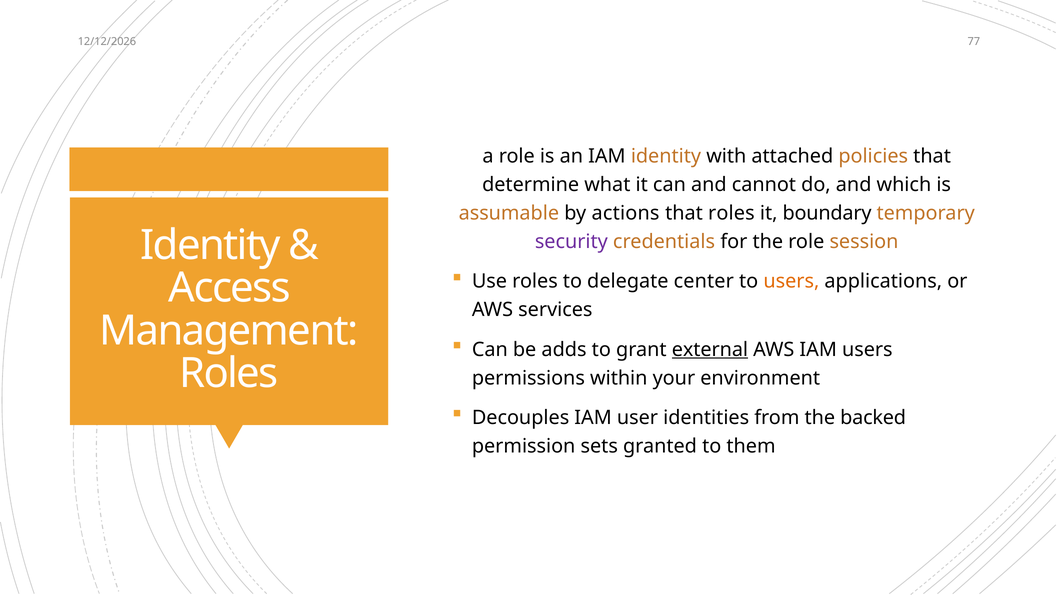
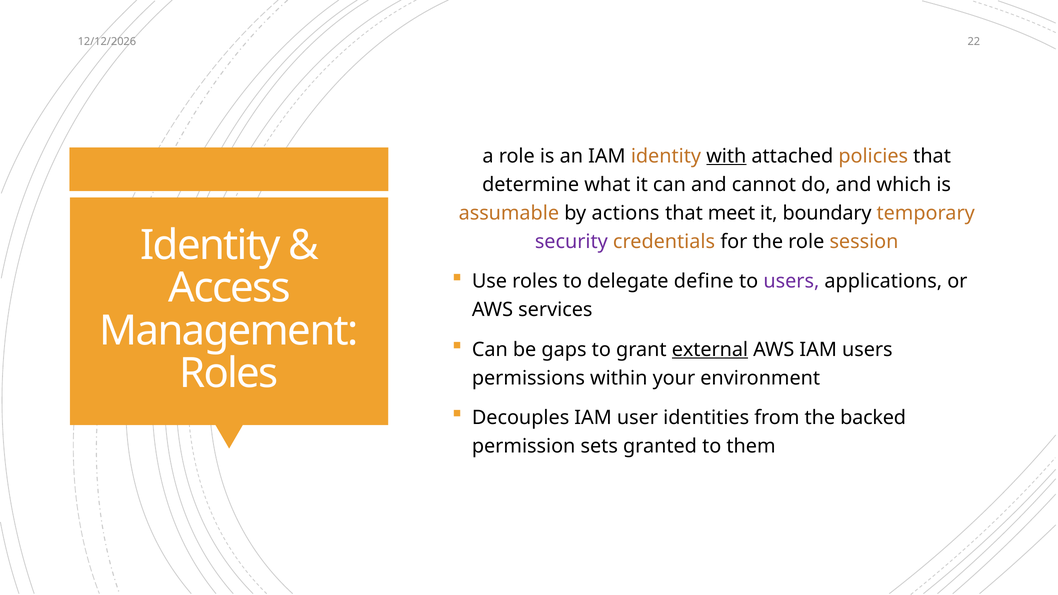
77: 77 -> 22 (974, 42)
with underline: none -> present (726, 156)
that roles: roles -> meet (732, 213)
center: center -> define (704, 281)
users colour: orange -> purple (791, 281)
adds: adds -> gaps (564, 350)
